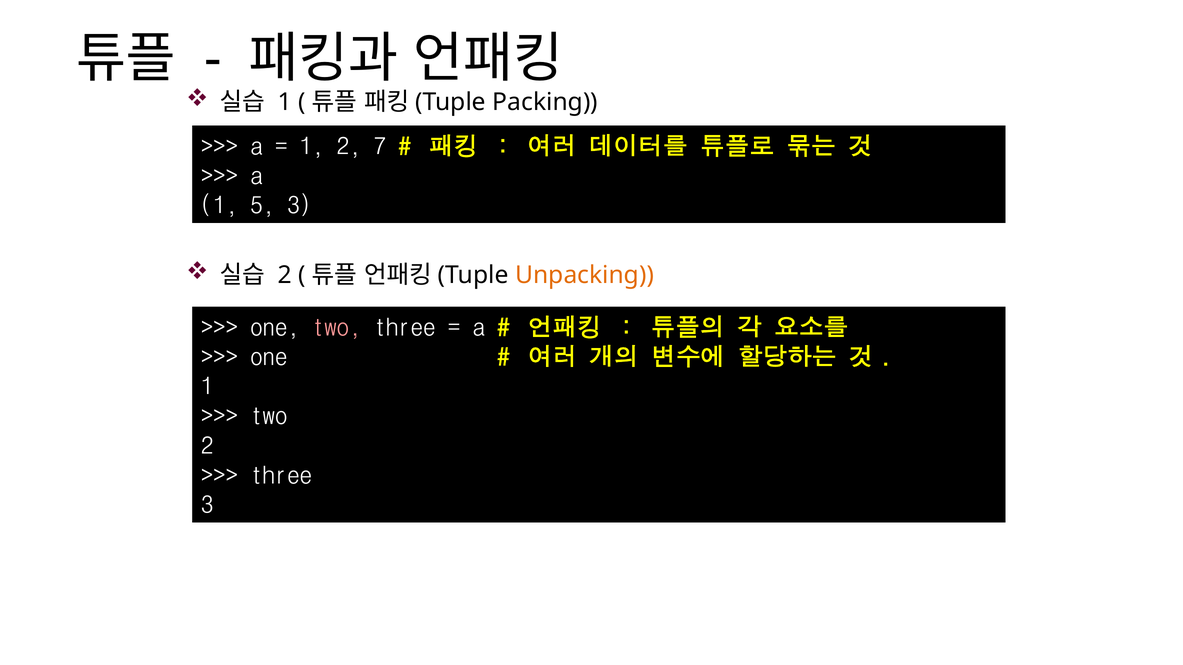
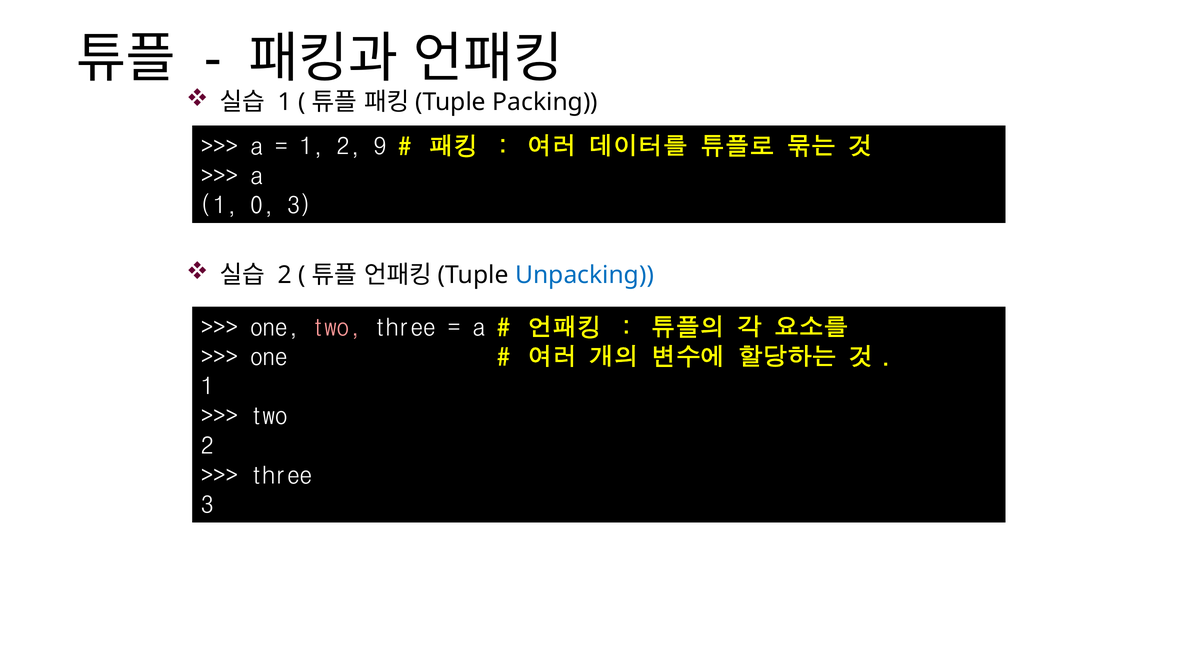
7: 7 -> 9 (380, 147)
5: 5 -> 0 (263, 206)
Unpacking colour: orange -> blue (585, 275)
